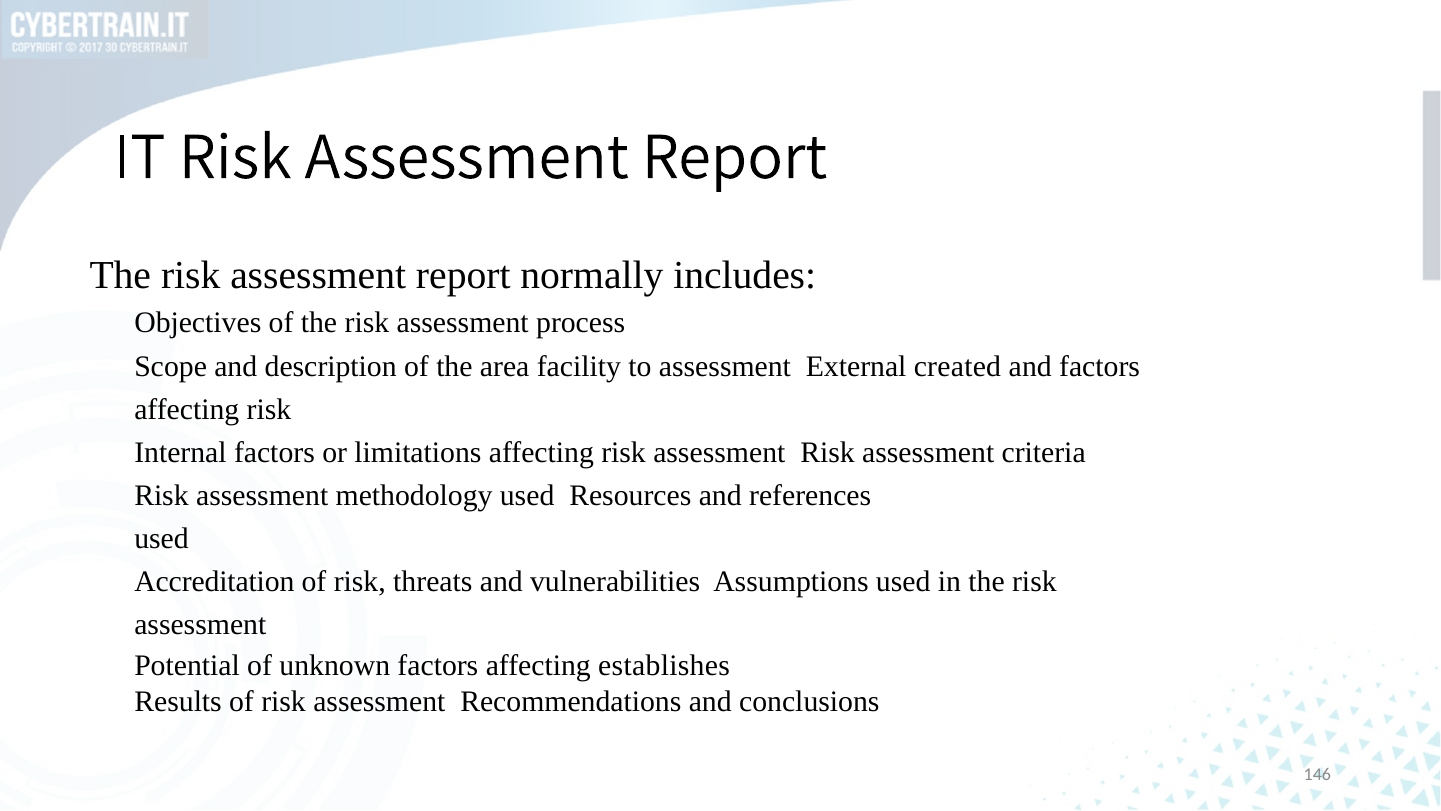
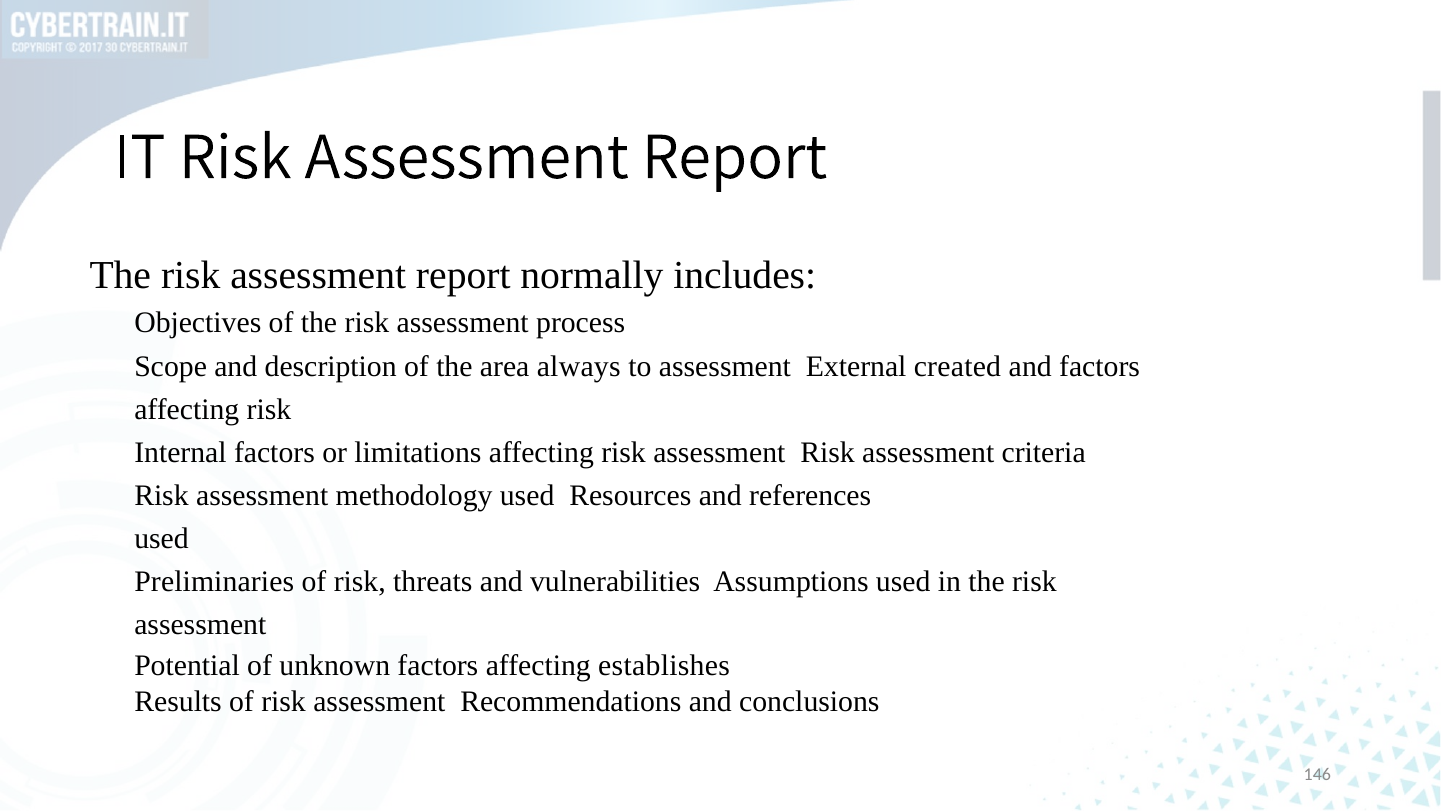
facility: facility -> always (579, 367)
Accreditation: Accreditation -> Preliminaries (214, 581)
